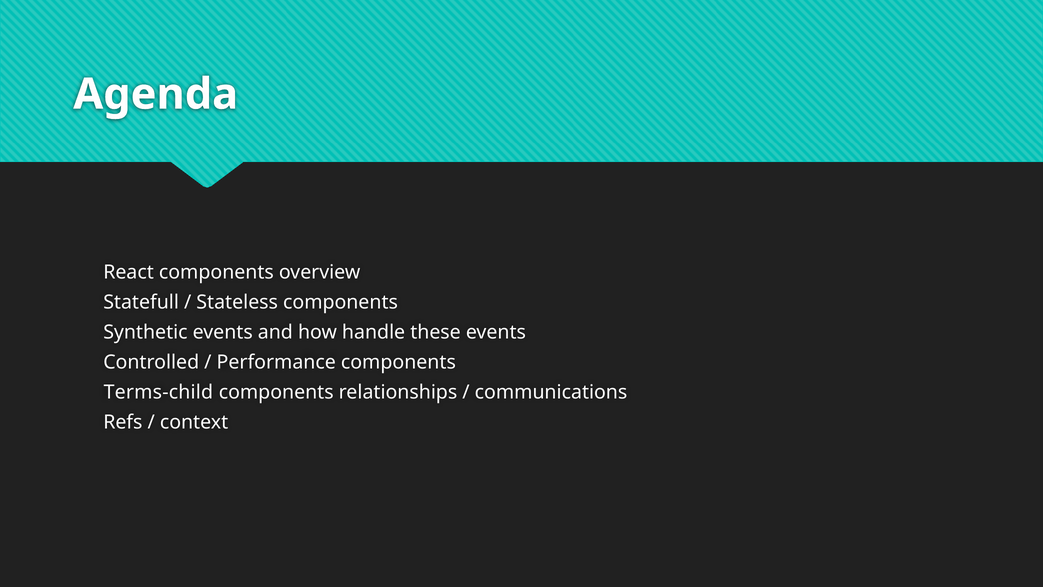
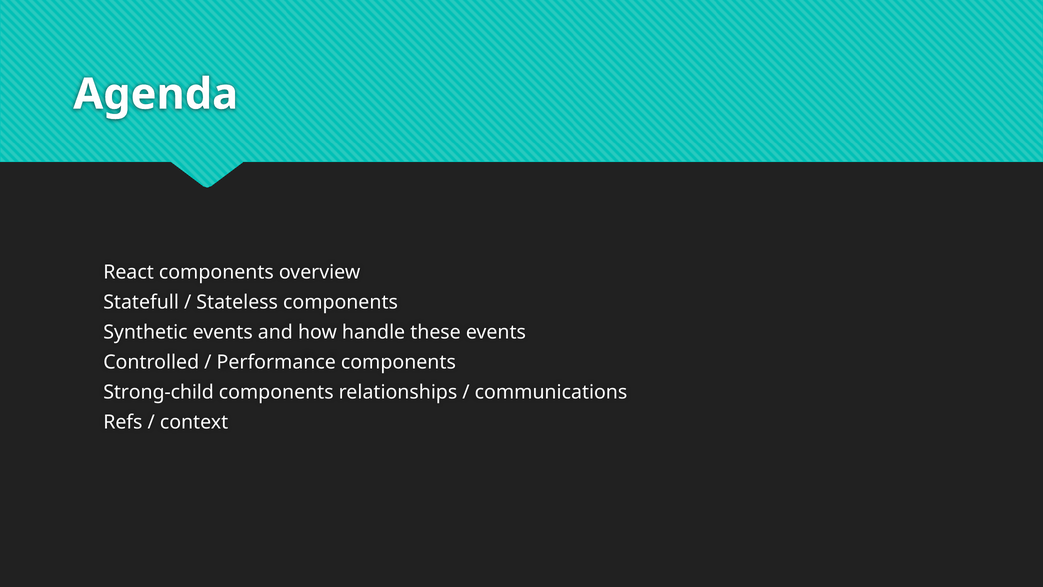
Terms-child: Terms-child -> Strong-child (159, 392)
